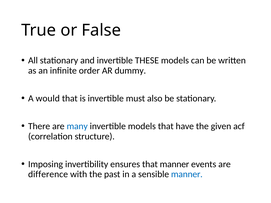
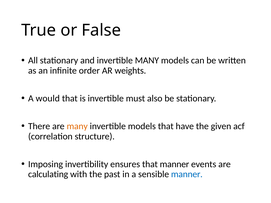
invertible THESE: THESE -> MANY (147, 60)
dummy: dummy -> weights (130, 71)
many colour: blue -> orange (77, 126)
difference: difference -> calculating (48, 174)
